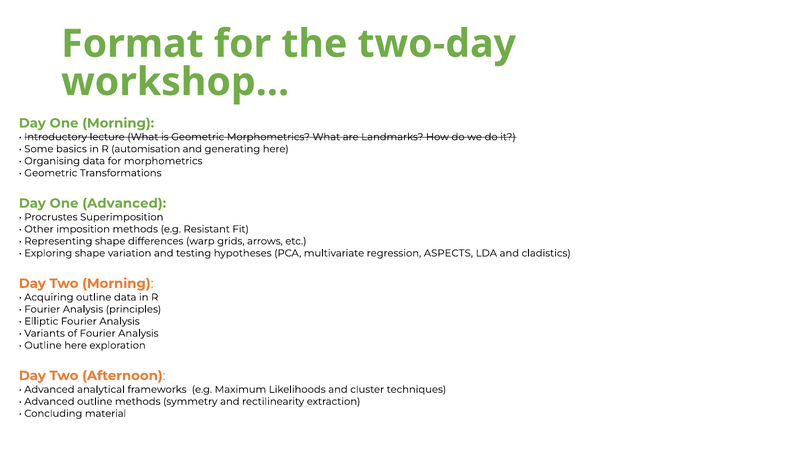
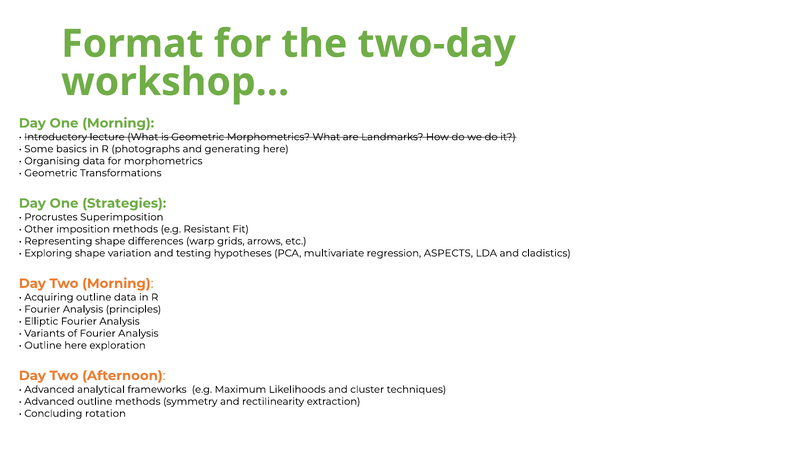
automisation: automisation -> photographs (146, 149)
One Advanced: Advanced -> Strategies (124, 203)
material: material -> rotation (105, 414)
